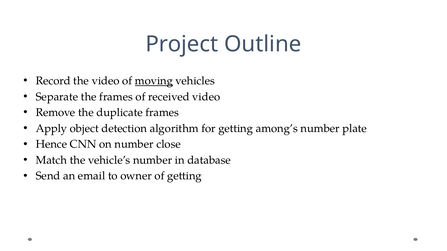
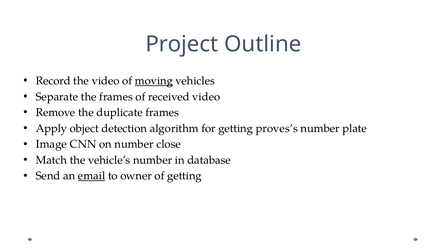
among’s: among’s -> proves’s (277, 129)
Hence: Hence -> Image (51, 145)
email underline: none -> present (92, 176)
